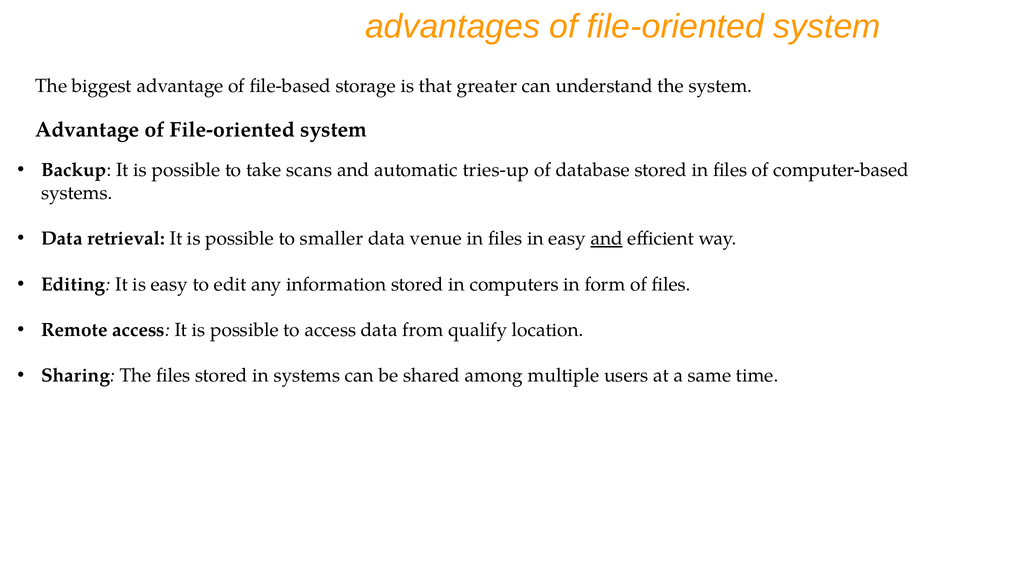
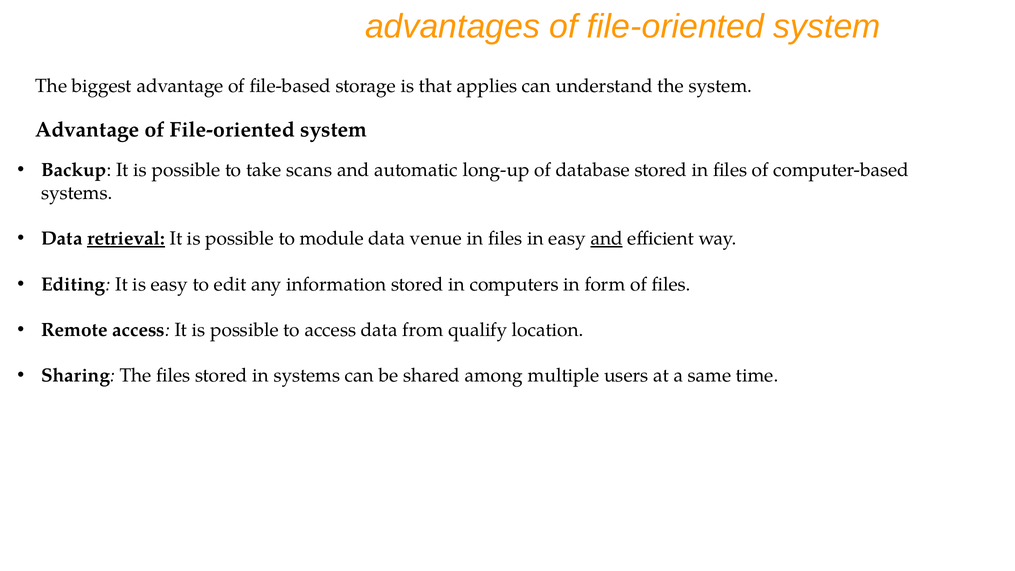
greater: greater -> applies (487, 86)
tries-up: tries-up -> long-up (496, 170)
retrieval underline: none -> present (126, 239)
smaller: smaller -> module (332, 239)
